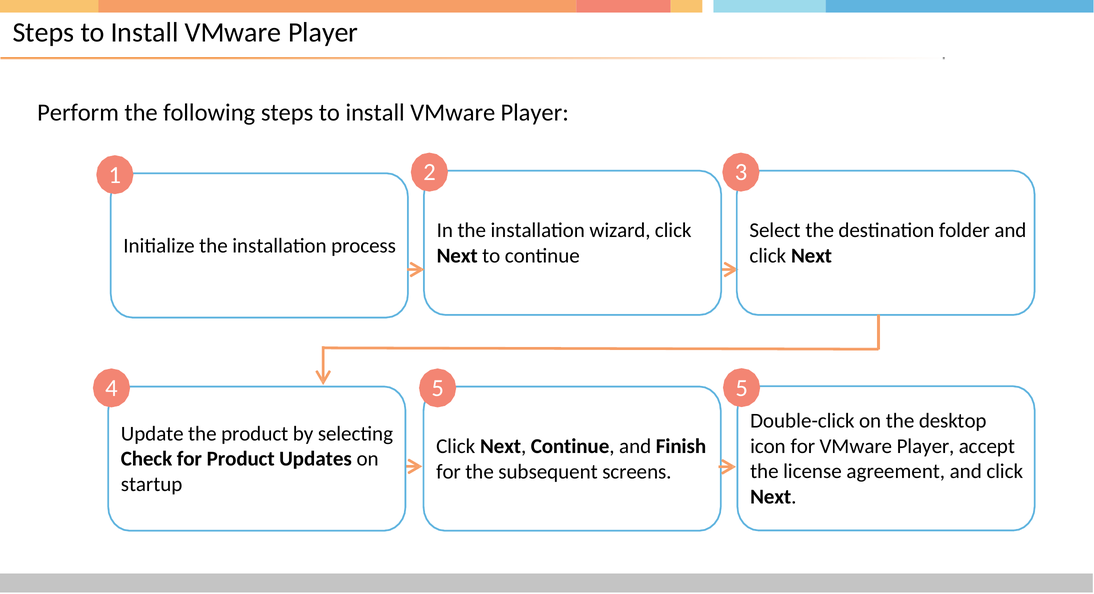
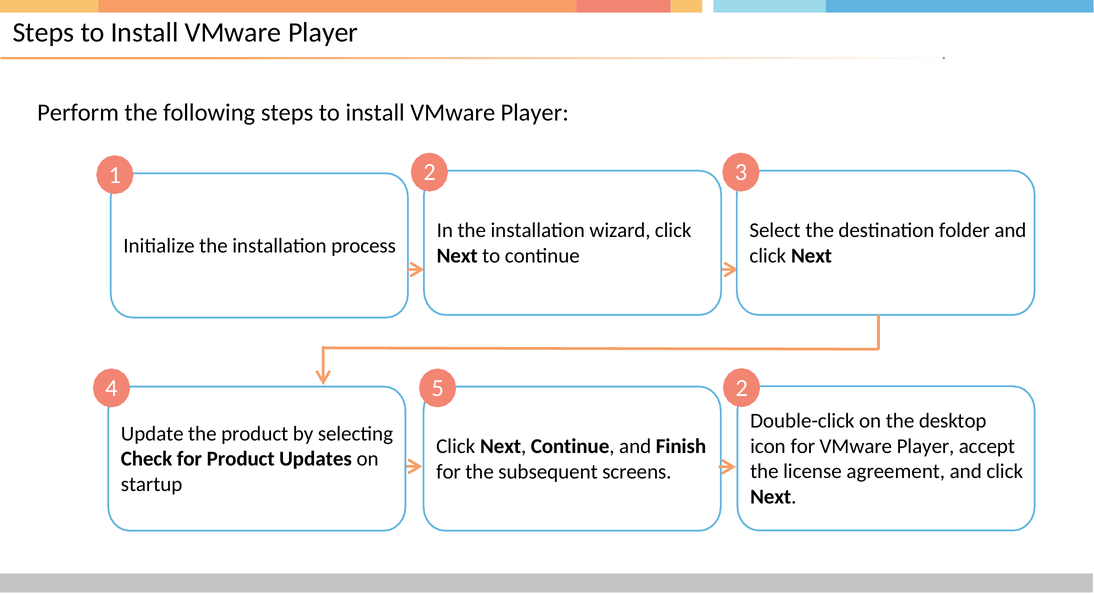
5 5: 5 -> 2 (742, 388)
